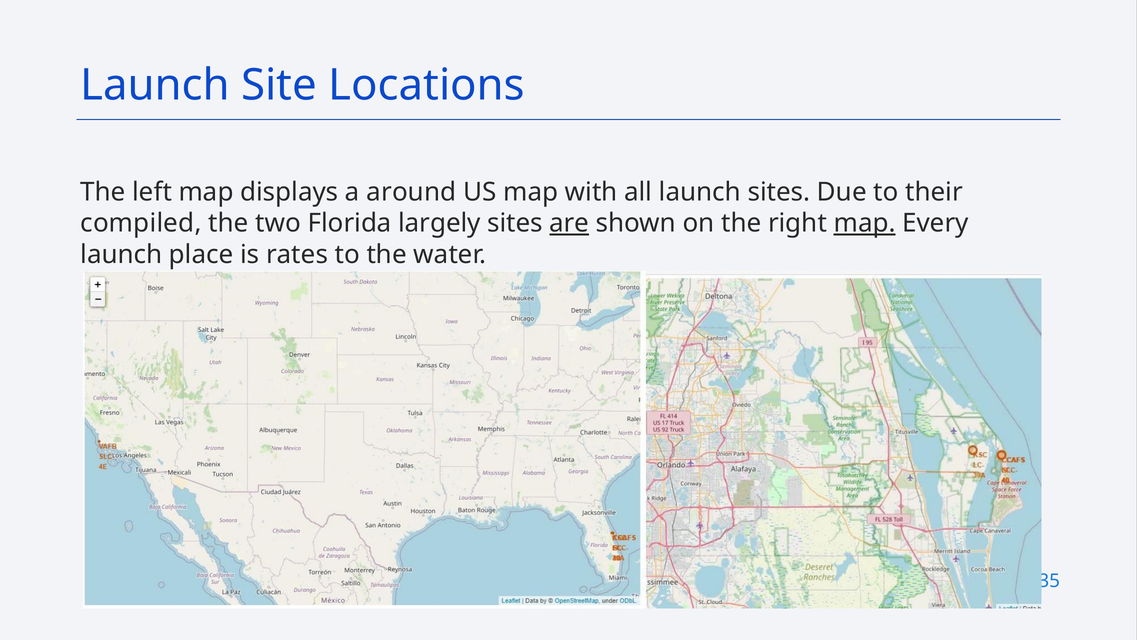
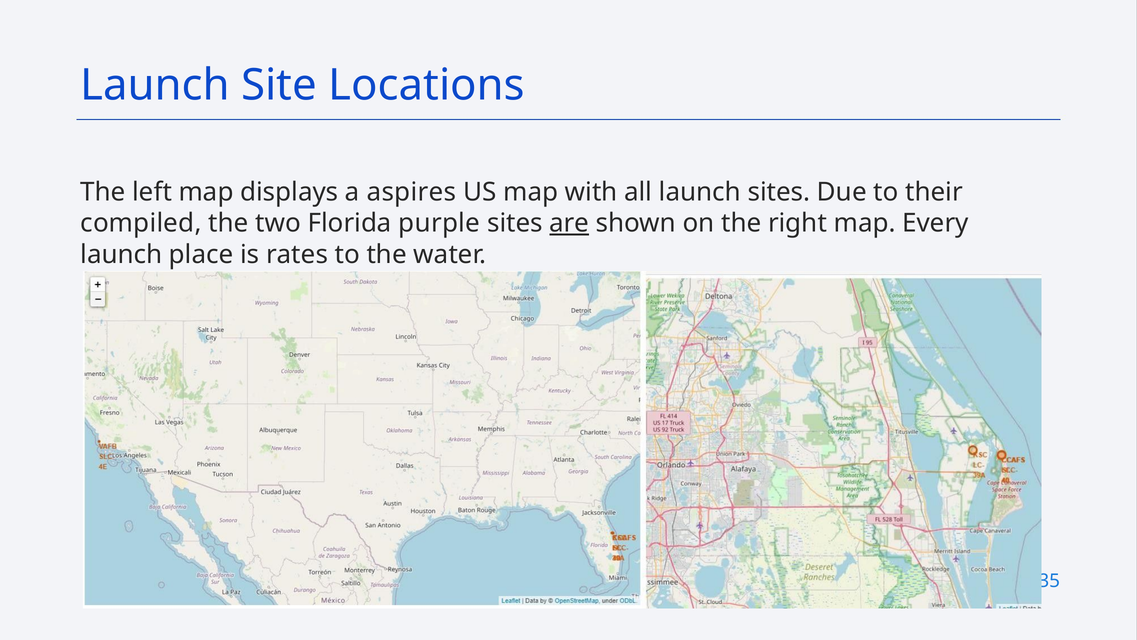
around: around -> aspires (411, 192)
largely: largely -> purple (439, 223)
map underline: present -> none (865, 223)
